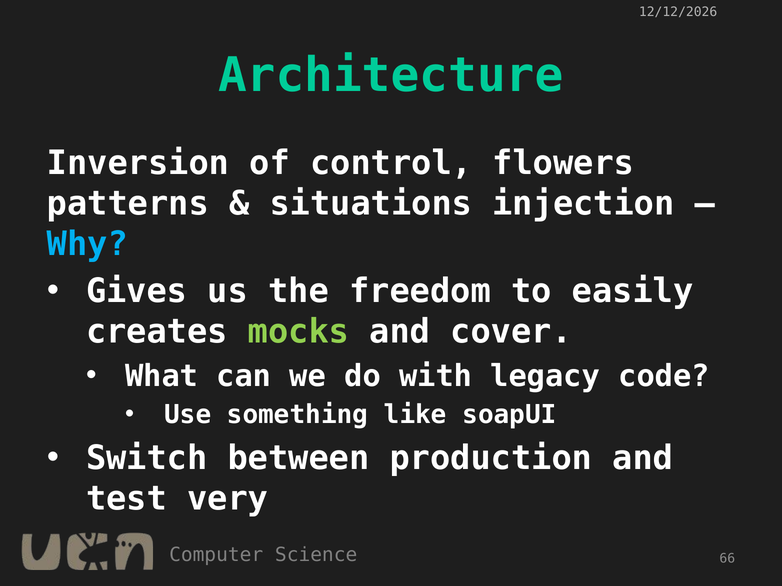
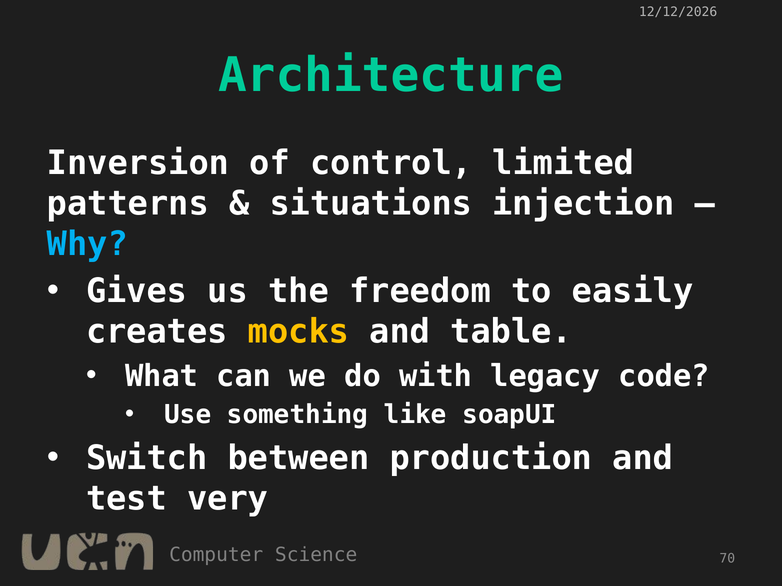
flowers: flowers -> limited (563, 163)
mocks colour: light green -> yellow (299, 332)
cover: cover -> table (511, 332)
66: 66 -> 70 (727, 559)
